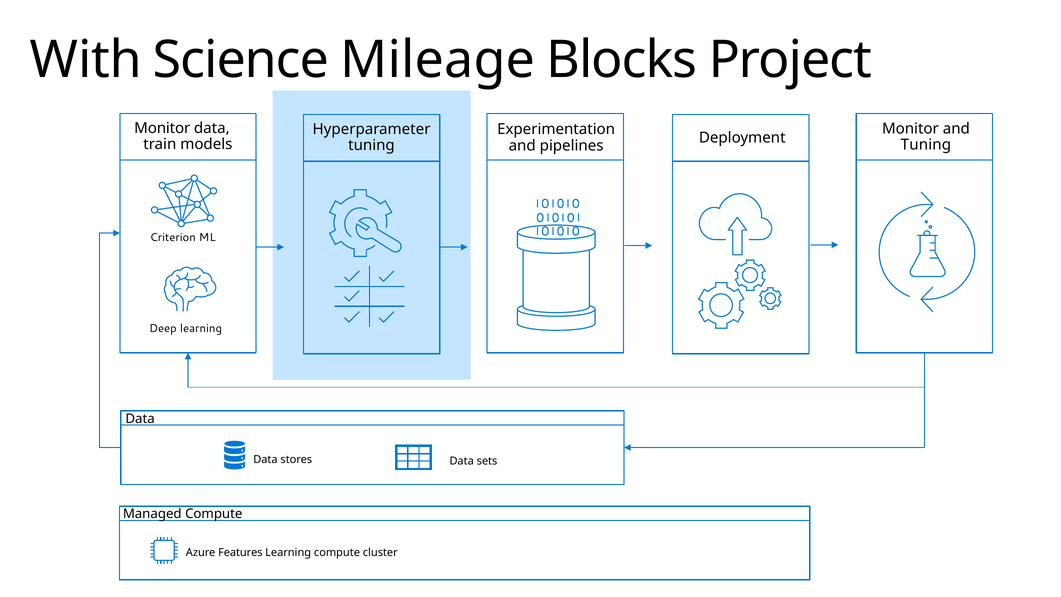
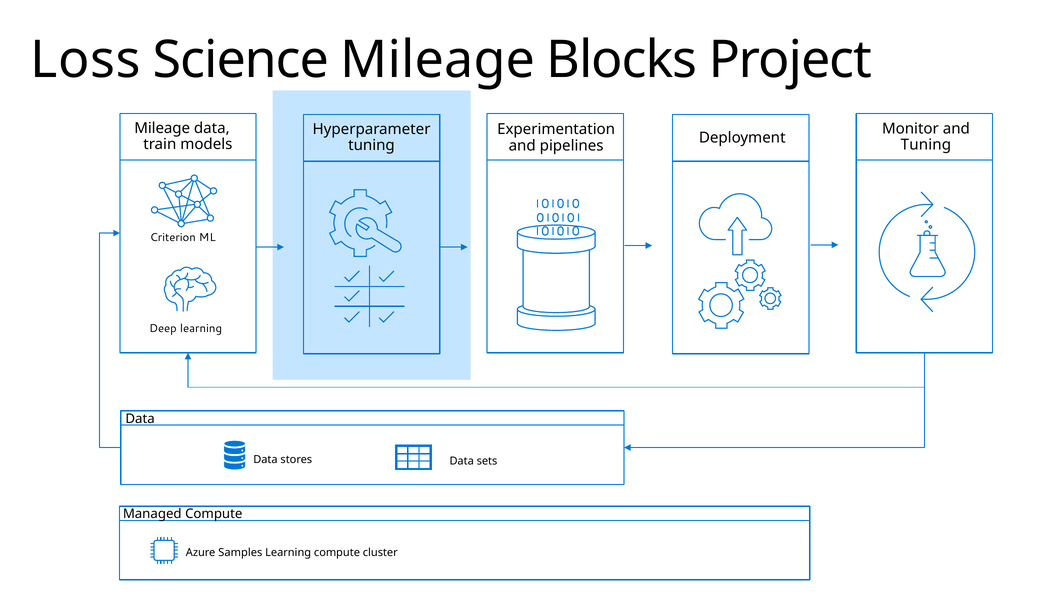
With: With -> Loss (86, 60)
Monitor: Monitor -> Mileage (162, 128)
Features: Features -> Samples (240, 552)
